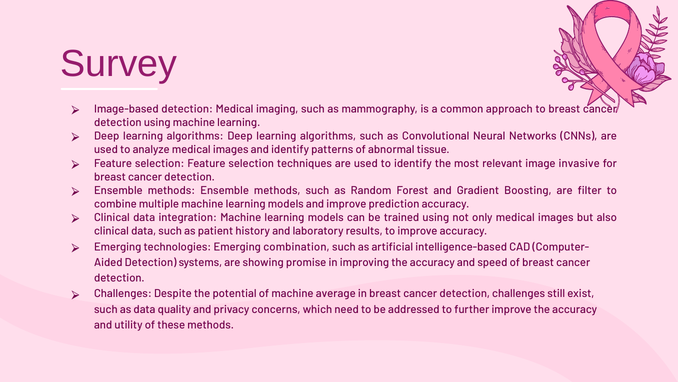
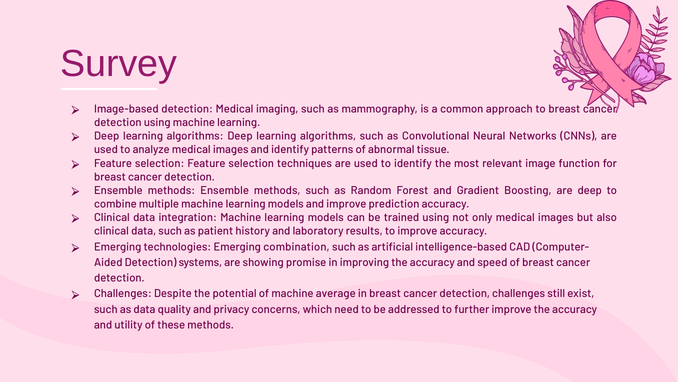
invasive: invasive -> function (579, 163)
are filter: filter -> deep (590, 190)
